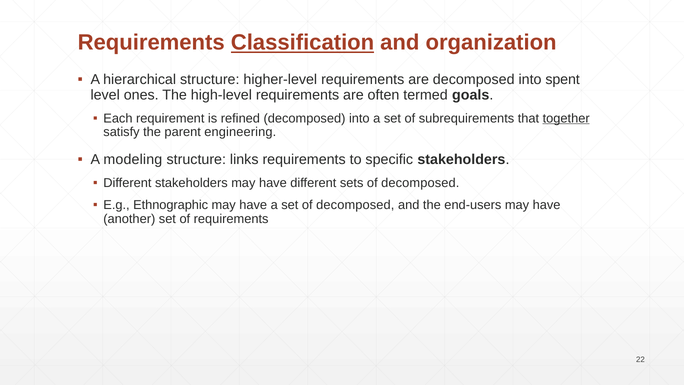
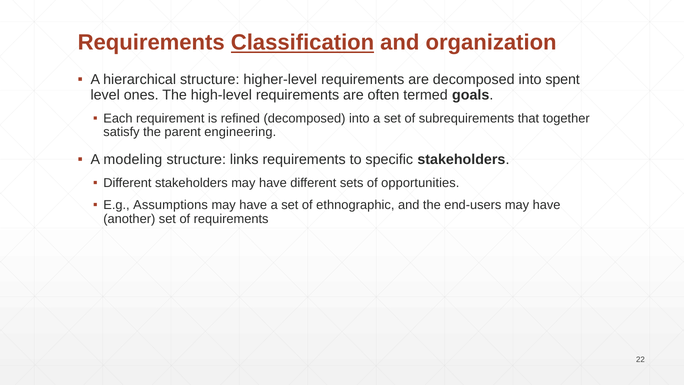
together underline: present -> none (566, 118)
sets of decomposed: decomposed -> opportunities (420, 183)
Ethnographic: Ethnographic -> Assumptions (171, 205)
set of decomposed: decomposed -> ethnographic (355, 205)
